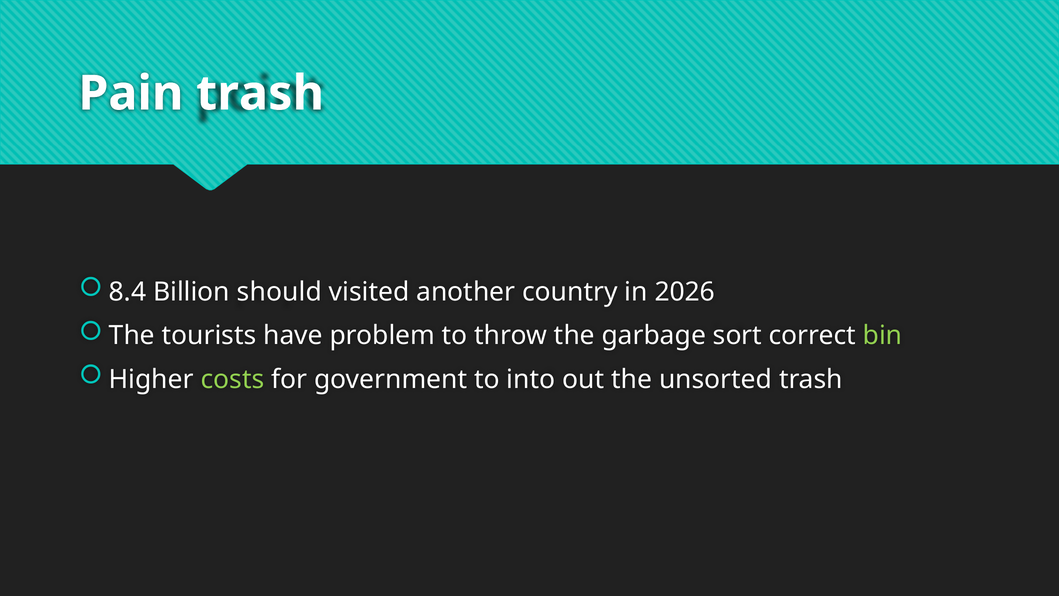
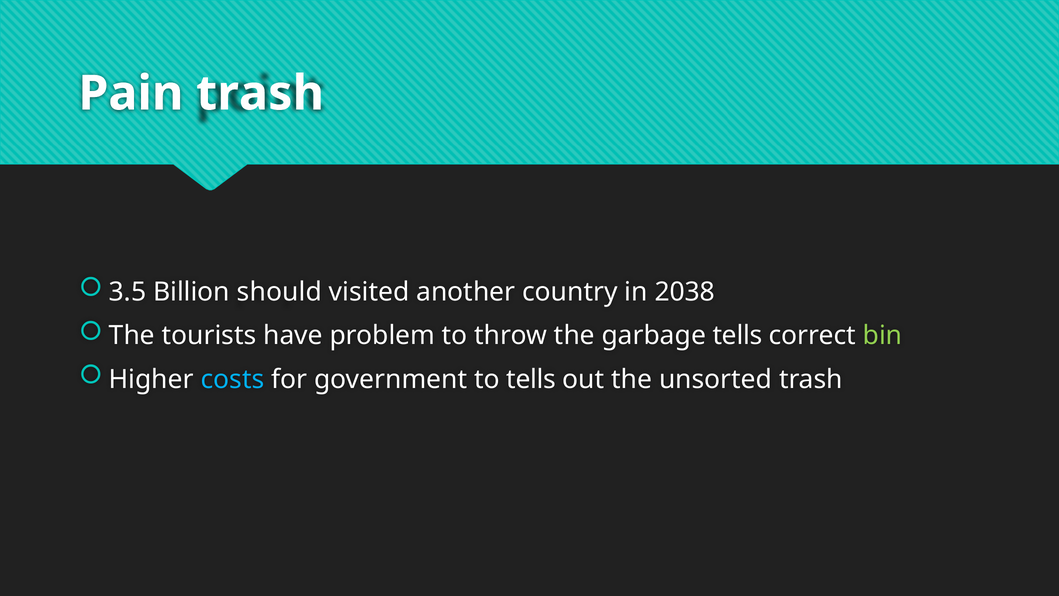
8.4: 8.4 -> 3.5 (128, 292)
2026: 2026 -> 2038 (685, 292)
garbage sort: sort -> tells (737, 336)
costs colour: light green -> light blue (232, 379)
to into: into -> tells (531, 379)
